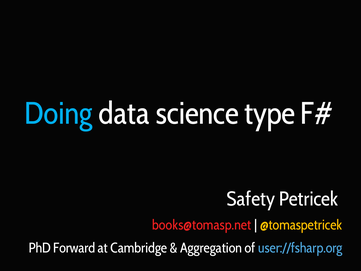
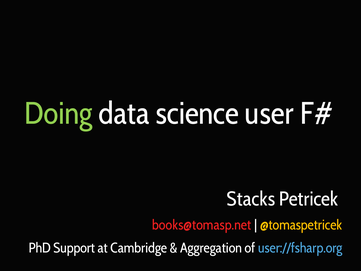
Doing colour: light blue -> light green (58, 113)
type: type -> user (269, 113)
Safety: Safety -> Stacks (251, 199)
Forward: Forward -> Support (74, 248)
